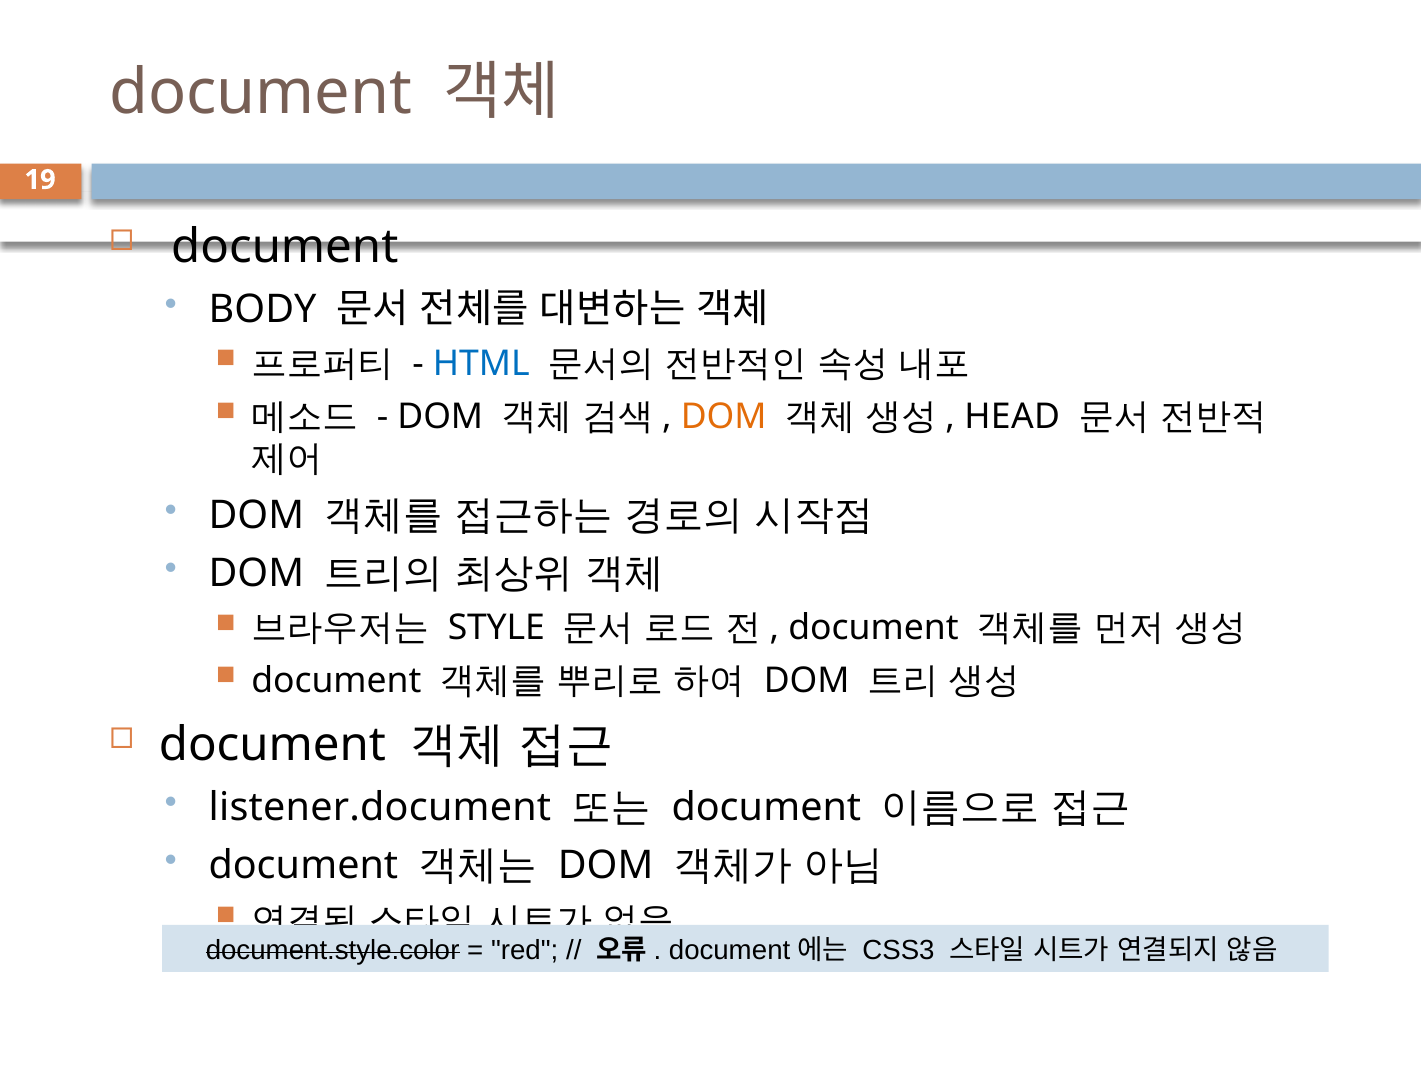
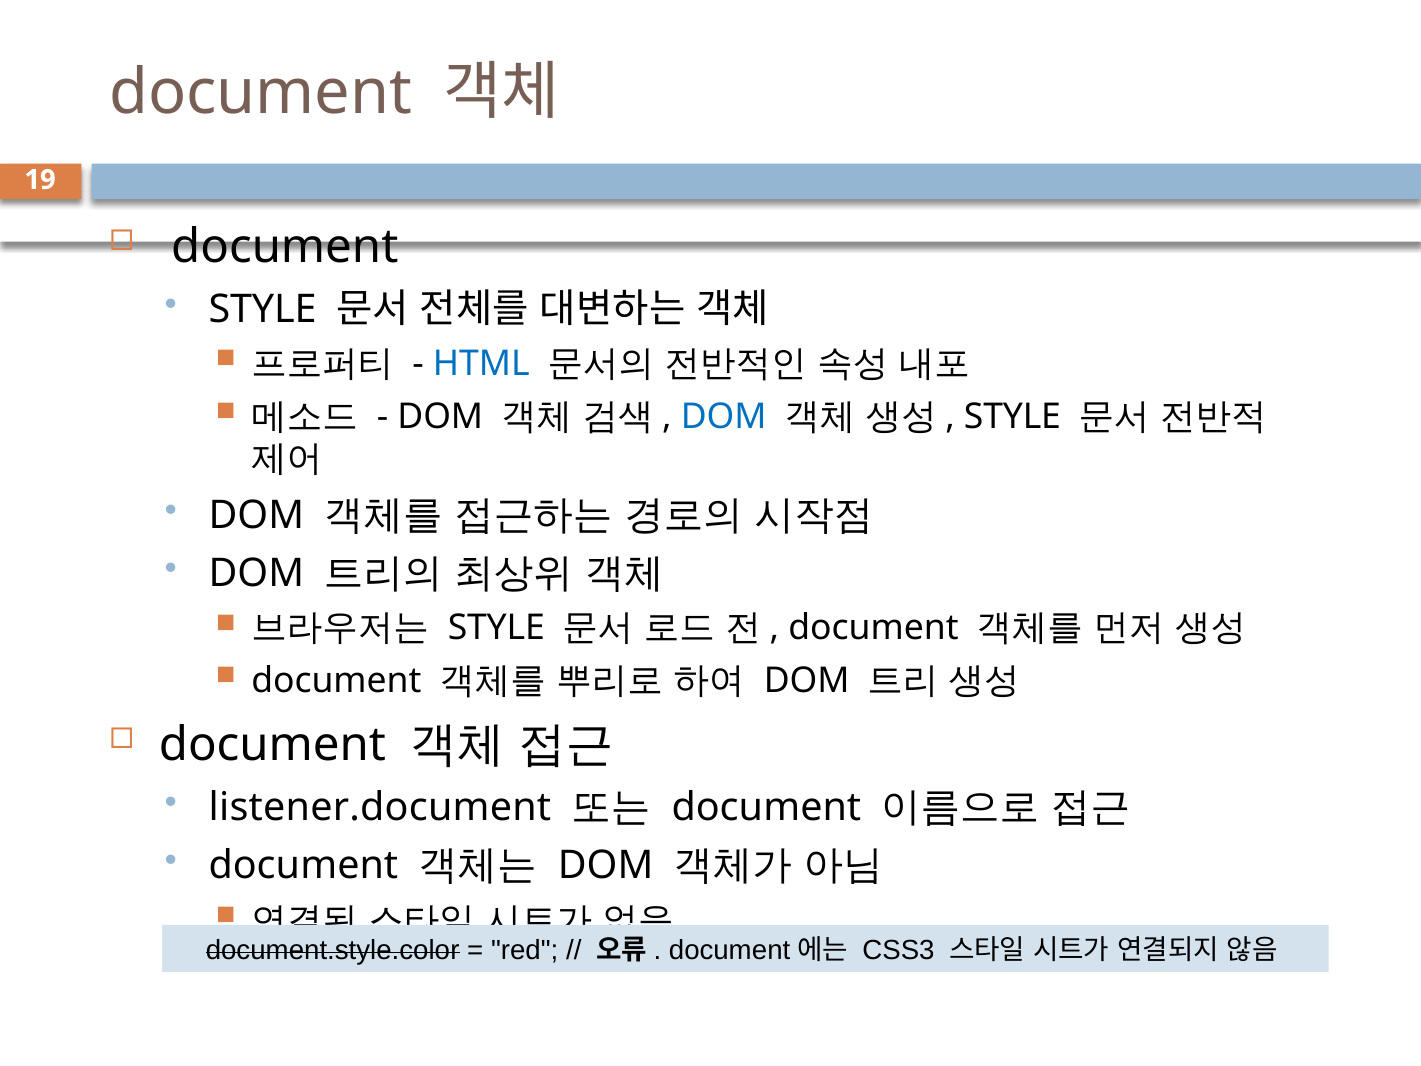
BODY: BODY -> STYLE (263, 309)
DOM colour: orange -> blue (724, 417)
HEAD: HEAD -> STYLE (1012, 417)
